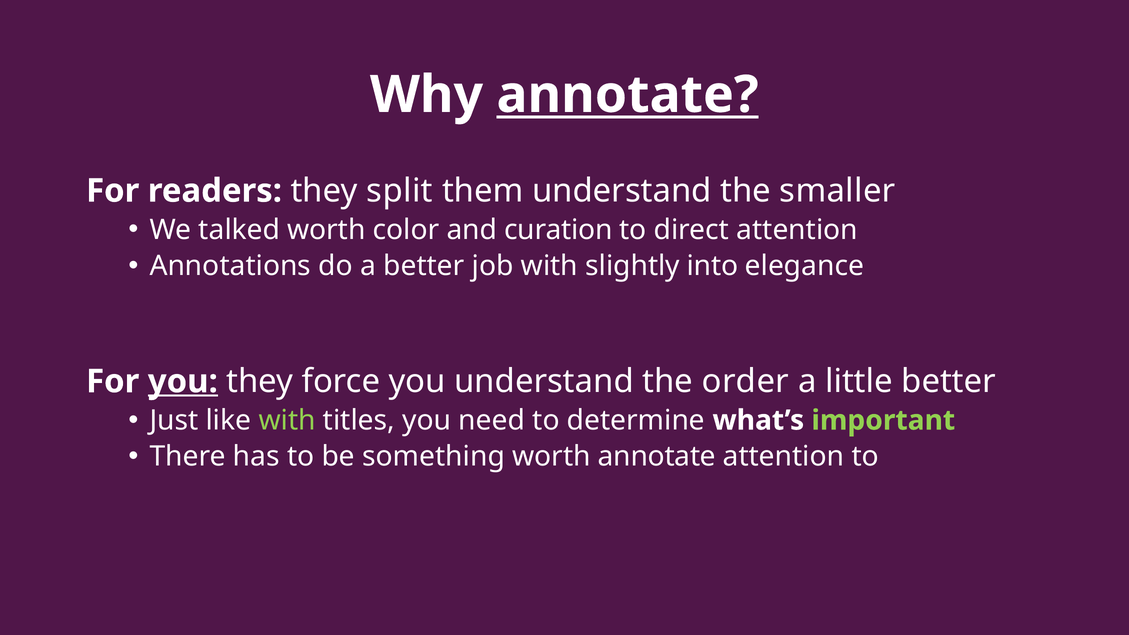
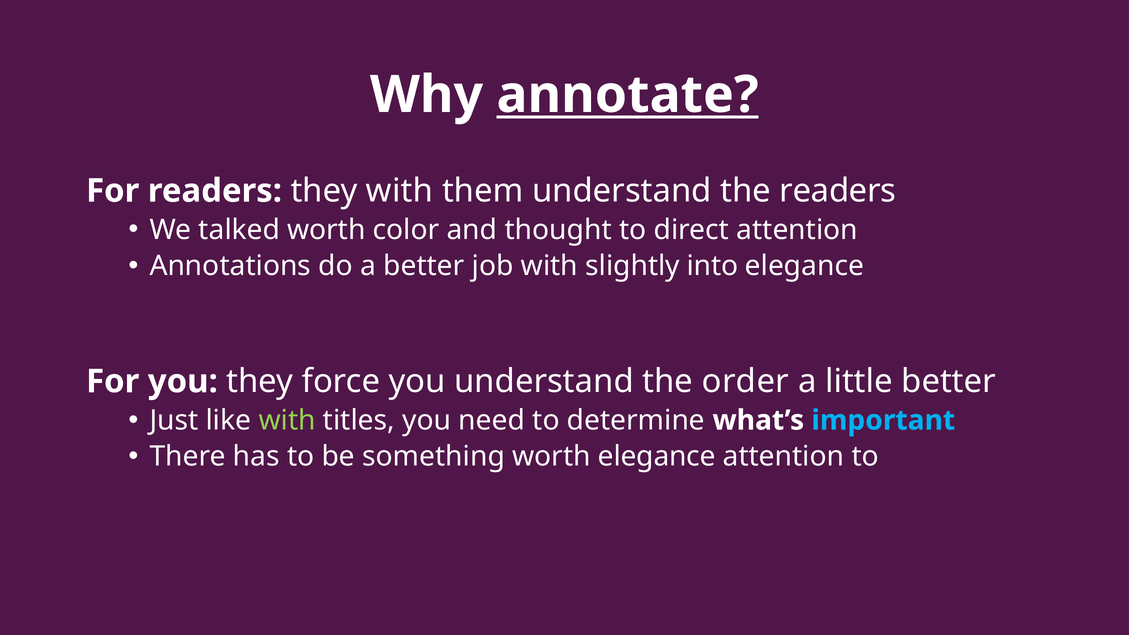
they split: split -> with (400, 191)
the smaller: smaller -> readers (838, 191)
curation: curation -> thought (558, 230)
you underline: present -> none (183, 381)
important colour: light green -> light blue (883, 420)
worth annotate: annotate -> elegance (657, 457)
